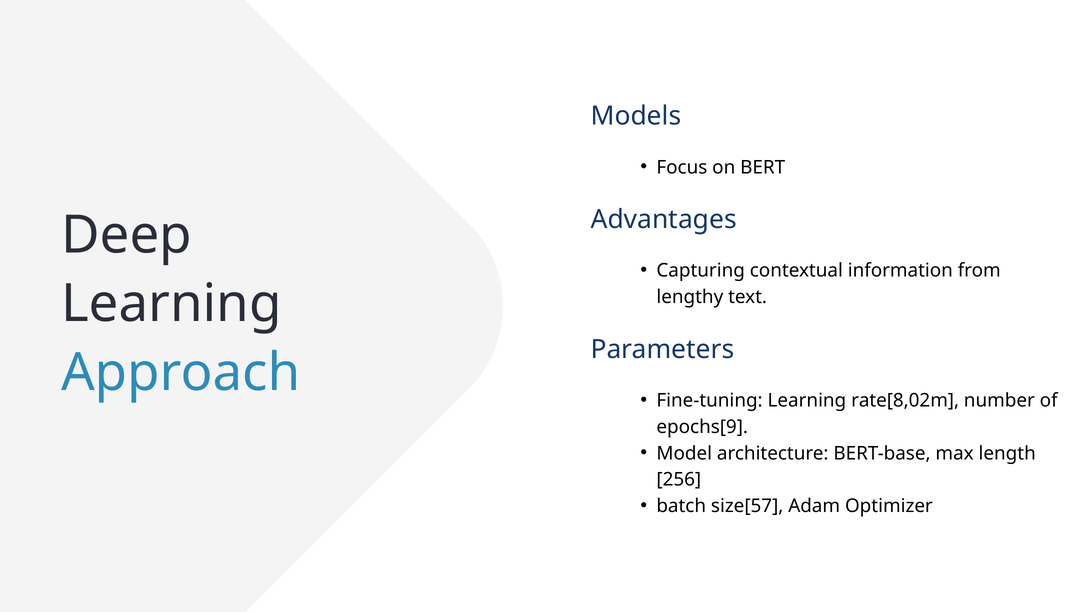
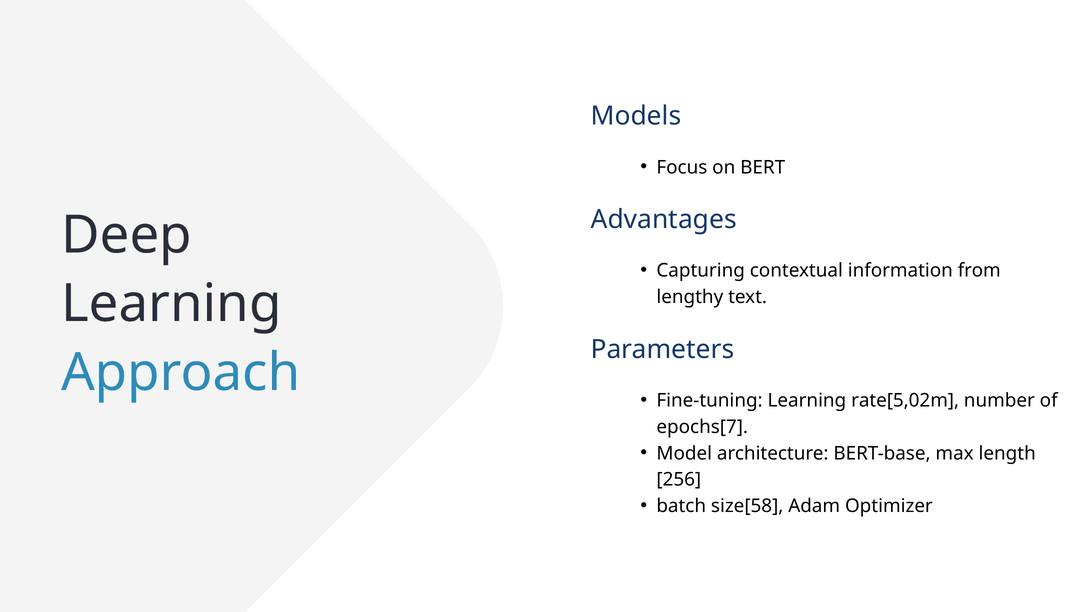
rate[8,02m: rate[8,02m -> rate[5,02m (905, 400)
epochs[9: epochs[9 -> epochs[7 (702, 427)
size[57: size[57 -> size[58 (747, 506)
